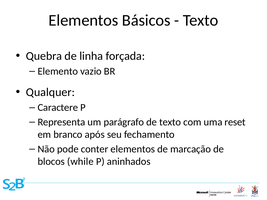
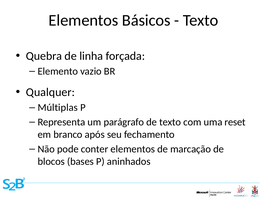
Caractere: Caractere -> Múltiplas (58, 108)
while: while -> bases (80, 162)
